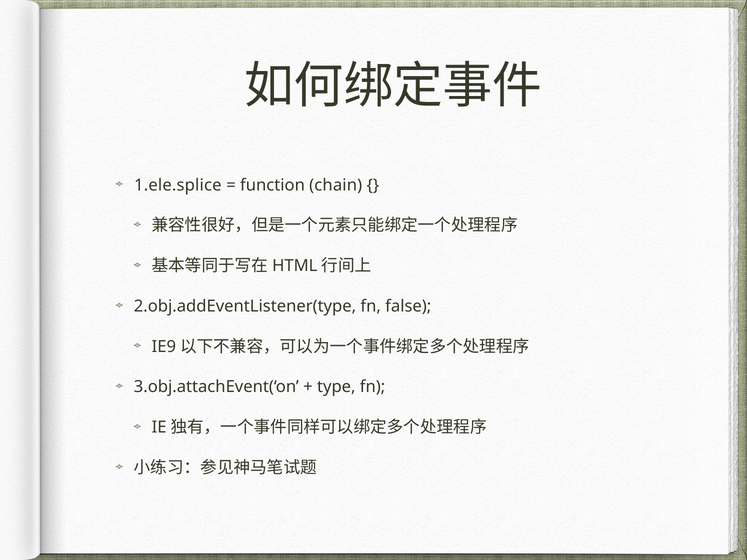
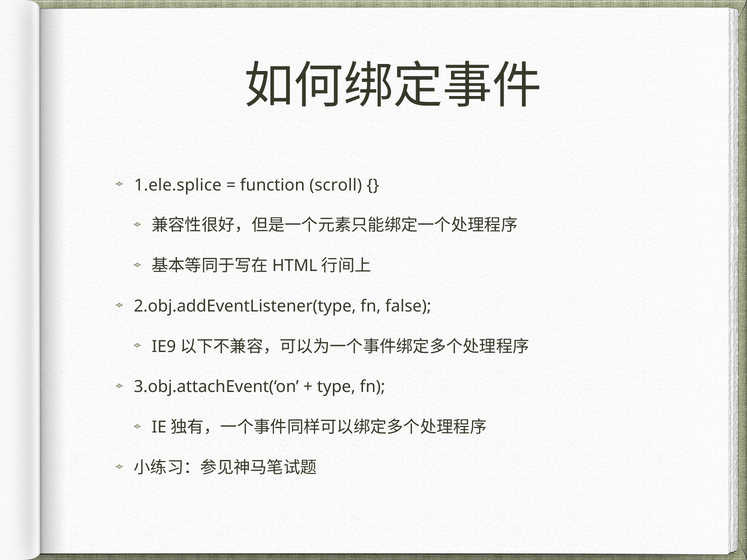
chain: chain -> scroll (336, 185)
